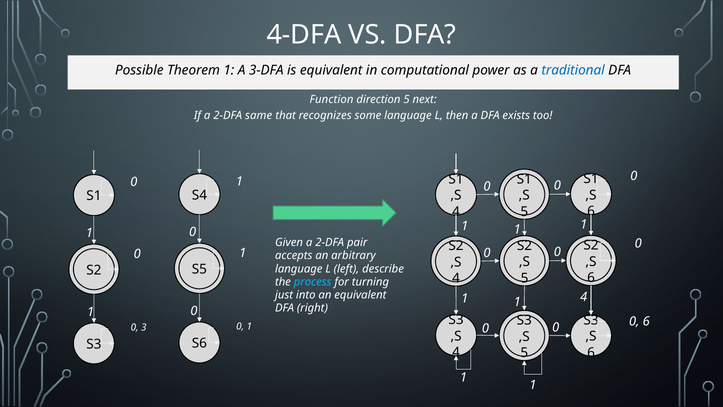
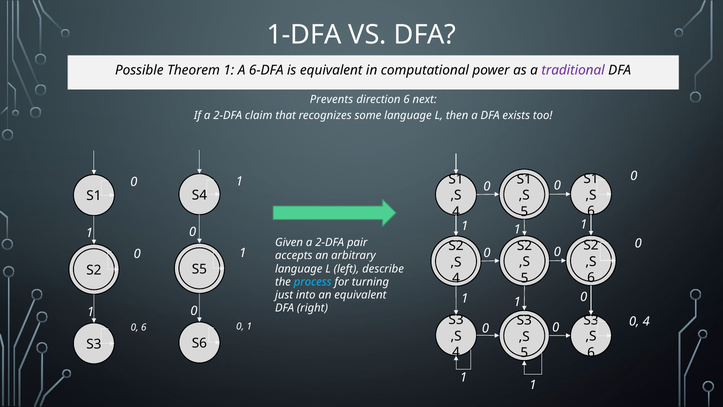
4-DFA: 4-DFA -> 1-DFA (304, 35)
3-DFA: 3-DFA -> 6-DFA (266, 70)
traditional colour: blue -> purple (573, 70)
Function: Function -> Prevents (332, 99)
direction 5: 5 -> 6 (406, 99)
same: same -> claim (259, 115)
4: 4 -> 0 (584, 297)
0 6: 6 -> 4 (646, 322)
0 3: 3 -> 6 (144, 327)
